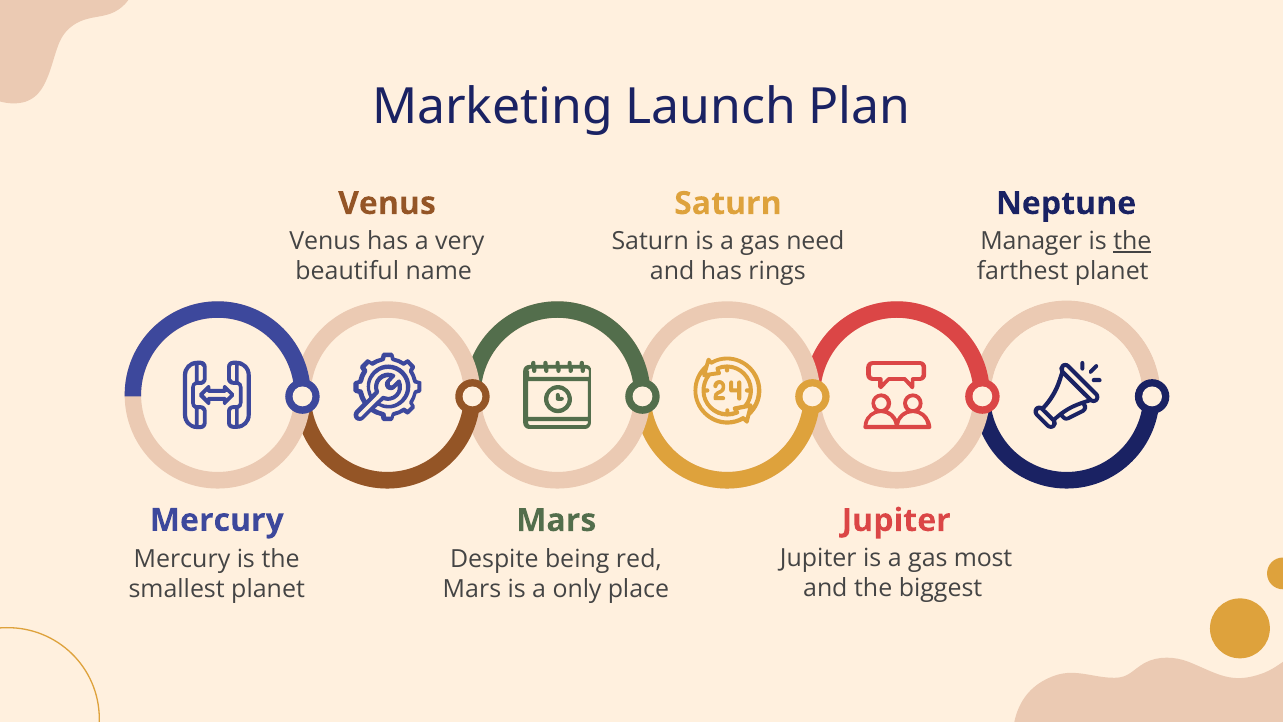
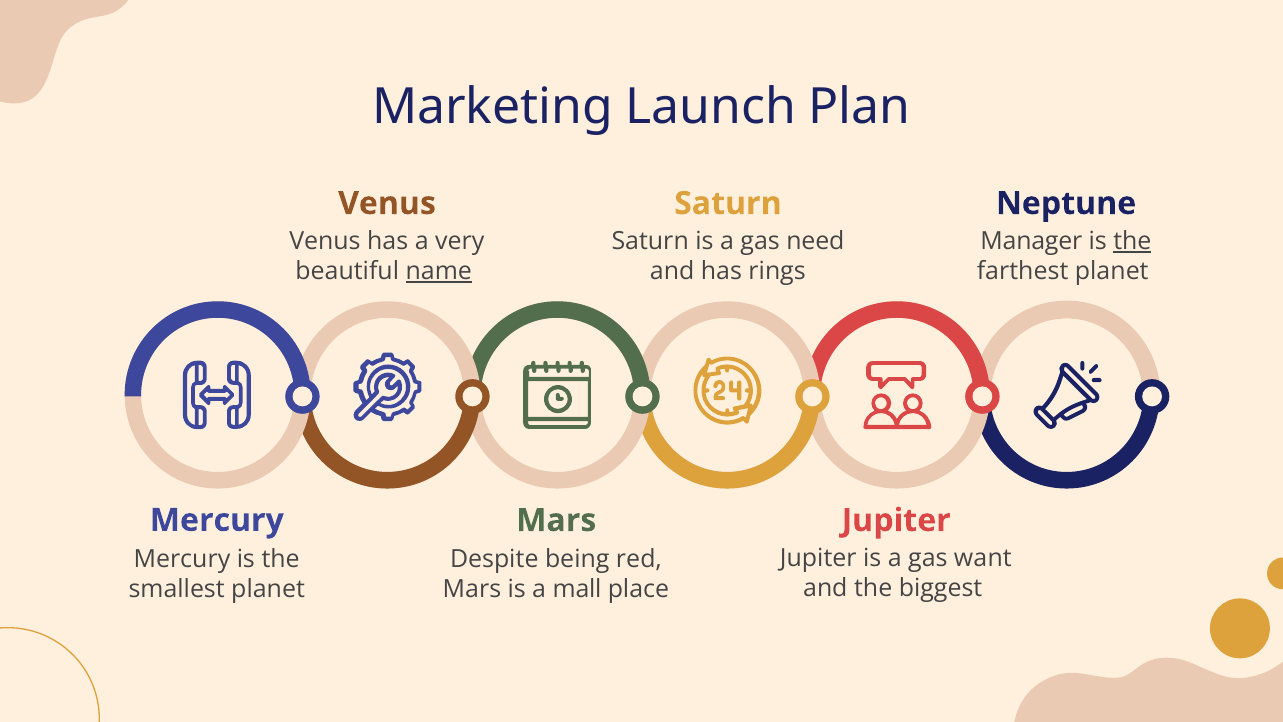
name underline: none -> present (439, 271)
most: most -> want (983, 558)
only: only -> mall (577, 589)
